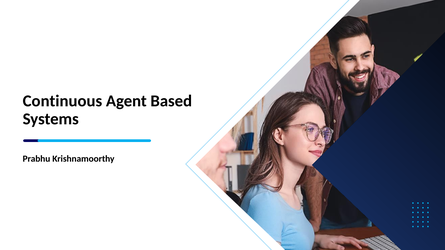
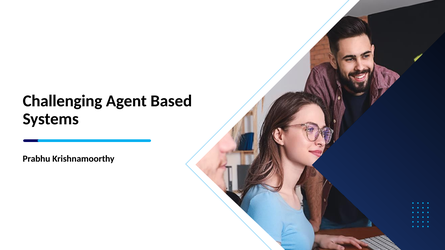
Continuous: Continuous -> Challenging (62, 101)
